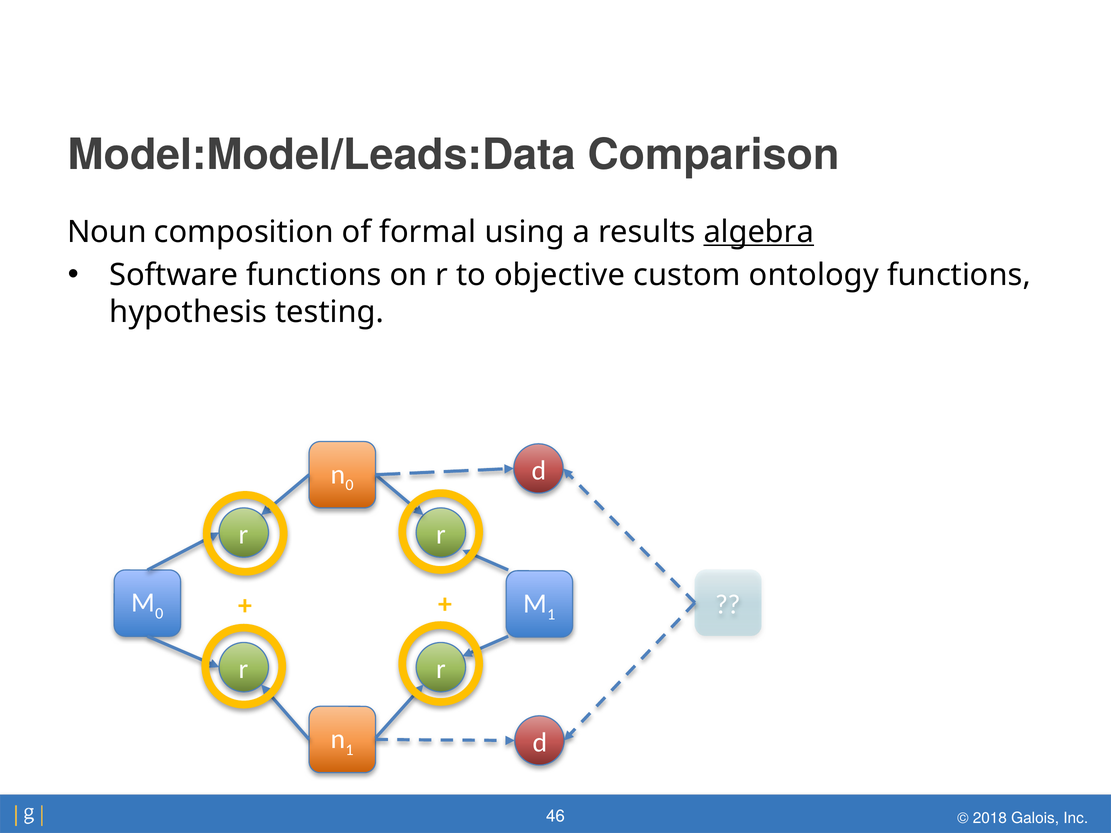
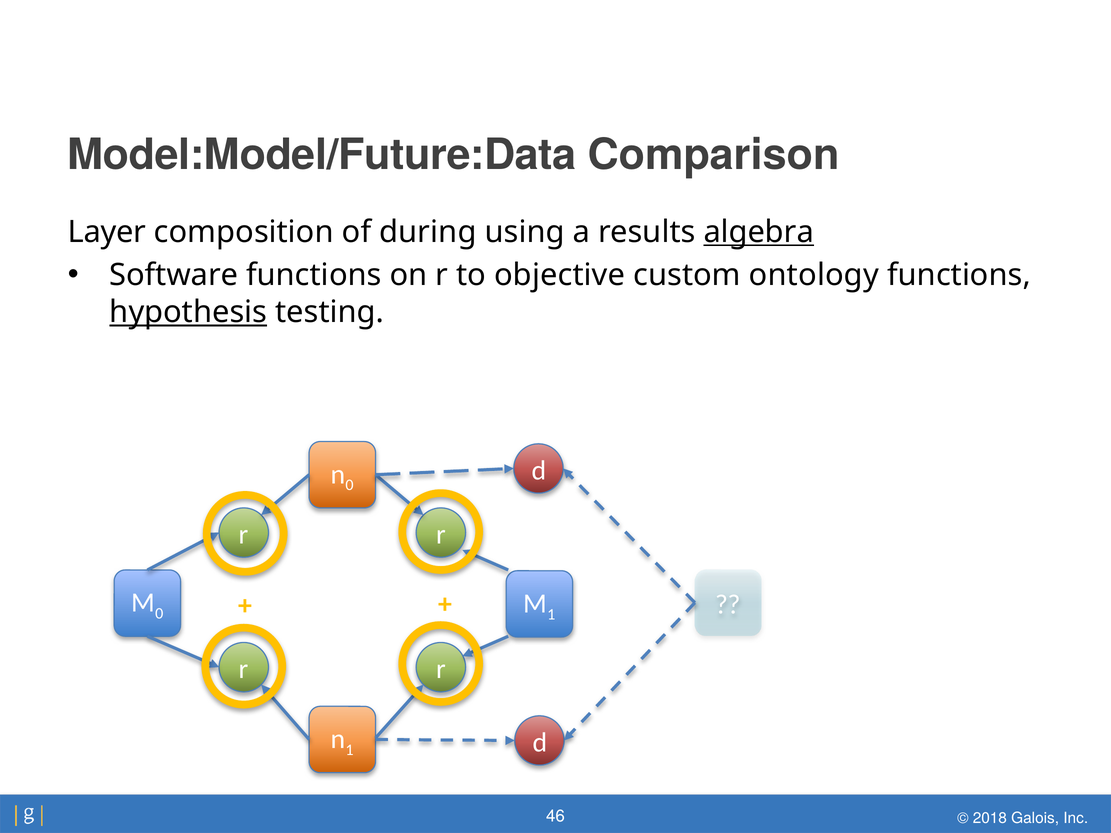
Model:Model/Leads:Data: Model:Model/Leads:Data -> Model:Model/Future:Data (322, 155)
Noun: Noun -> Layer (107, 232)
formal: formal -> during (428, 232)
hypothesis underline: none -> present (188, 312)
